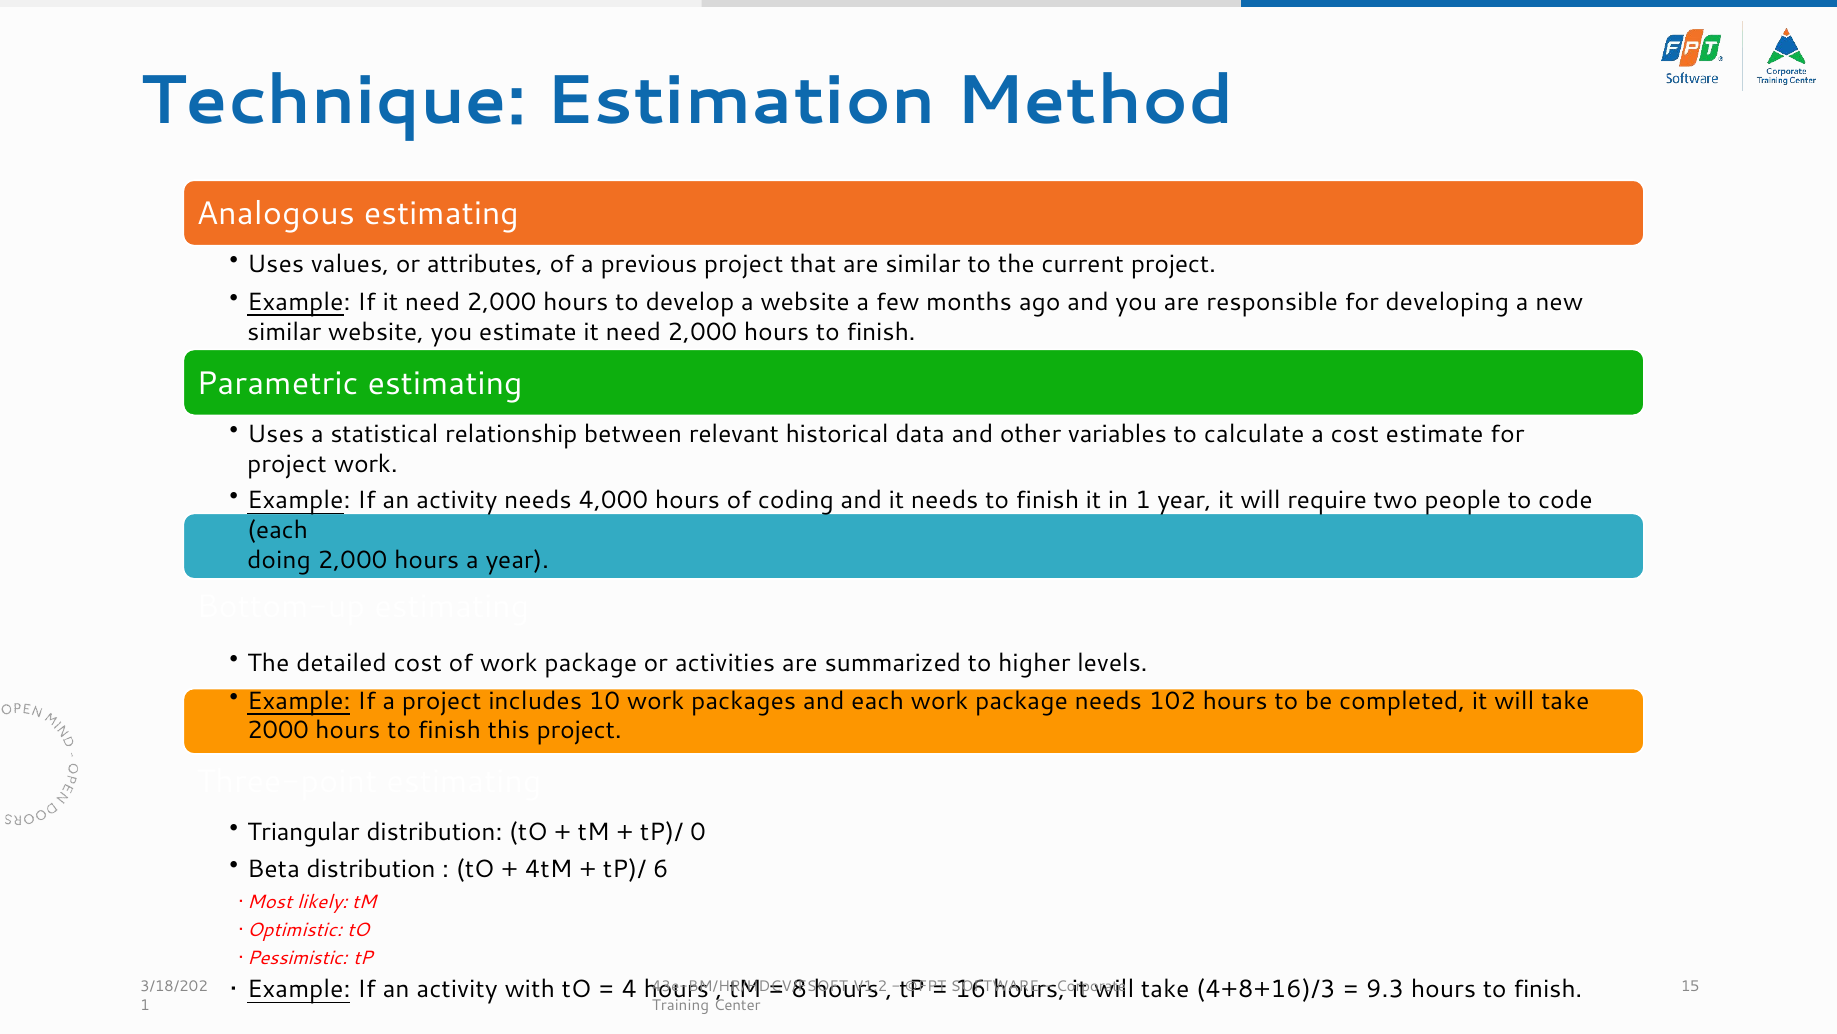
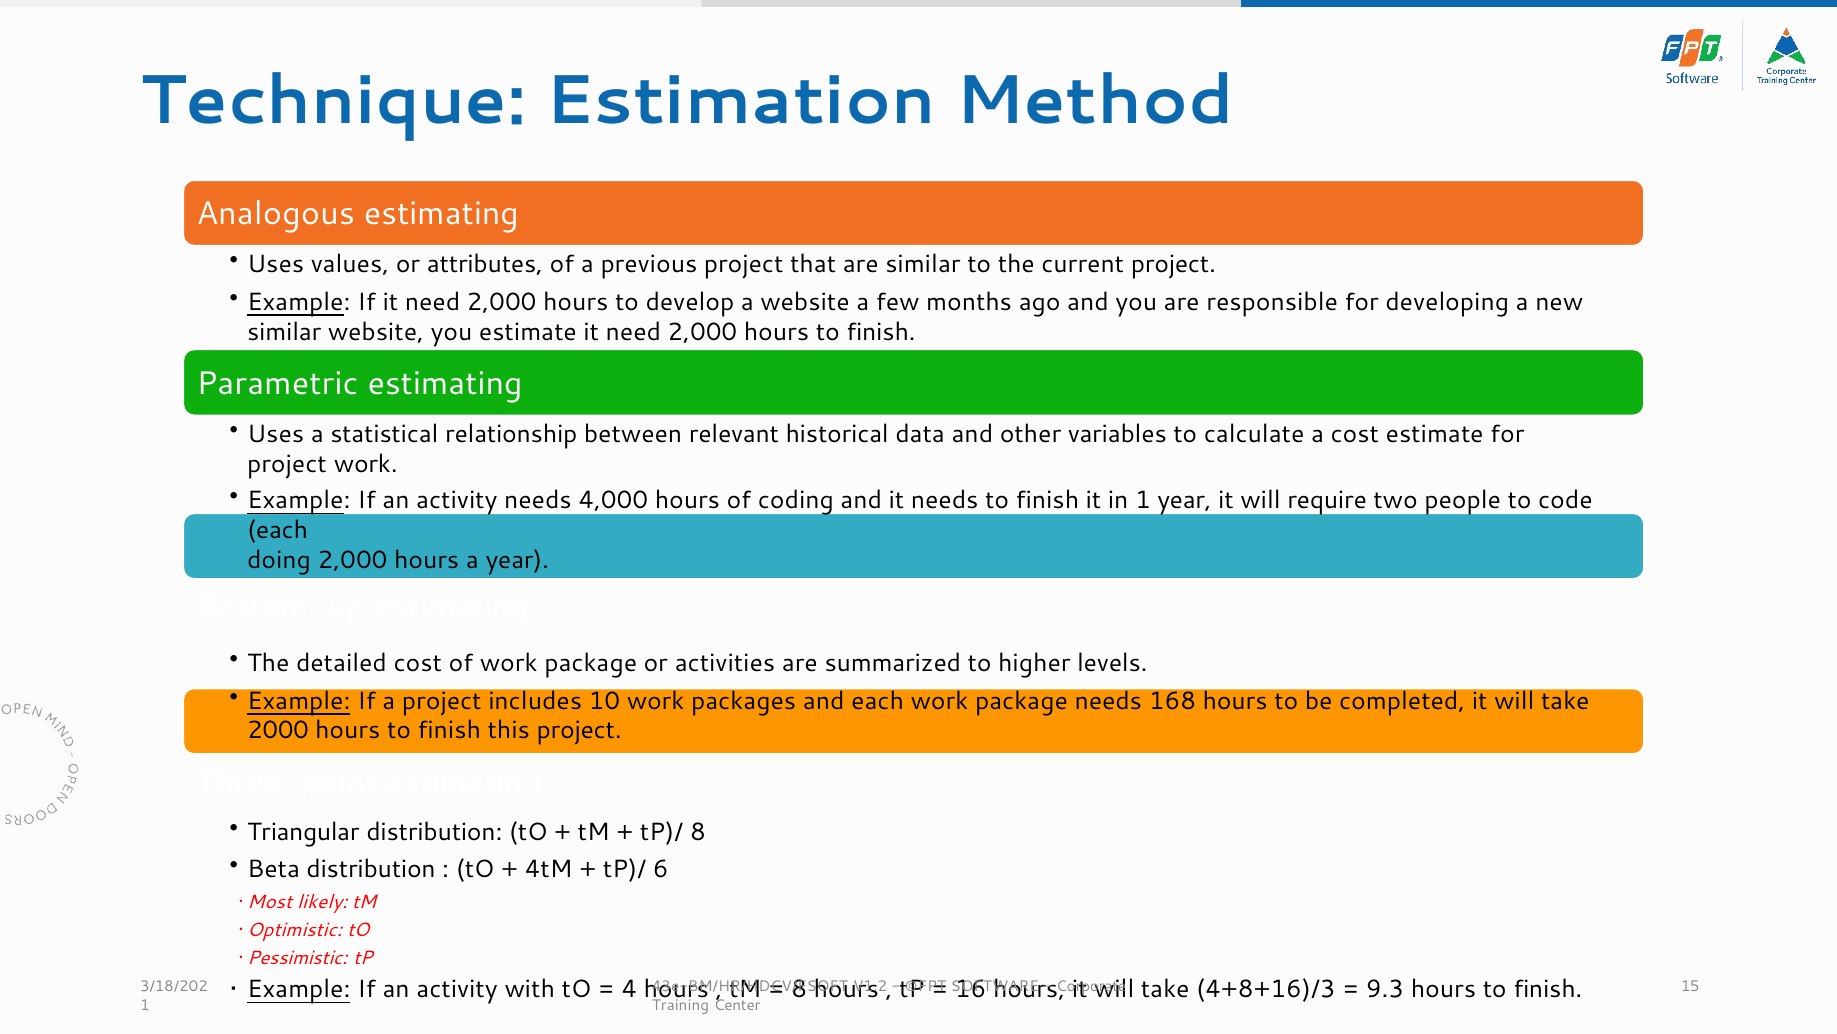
102: 102 -> 168 (1172, 701)
tP)/ 0: 0 -> 8 (698, 832)
